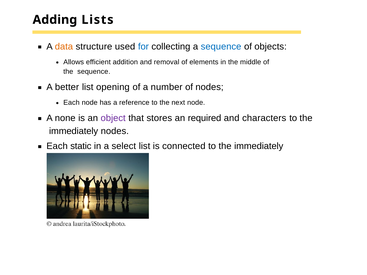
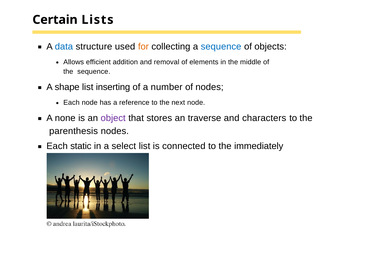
Adding: Adding -> Certain (55, 20)
data colour: orange -> blue (64, 47)
for colour: blue -> orange (143, 47)
better: better -> shape (67, 87)
opening: opening -> inserting (113, 87)
required: required -> traverse (204, 118)
immediately: immediately -> parenthesis (74, 131)
